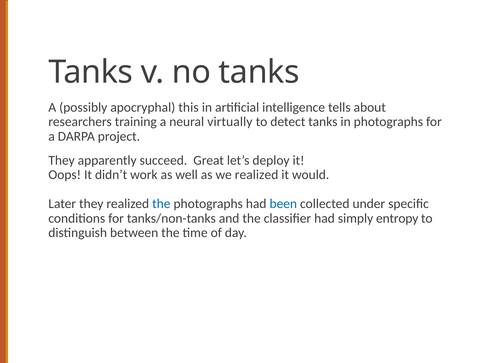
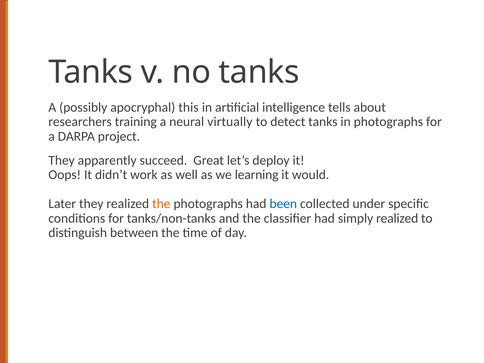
we realized: realized -> learning (257, 175)
the colour: blue -> orange (161, 204)
simply entropy: entropy -> realized (397, 218)
